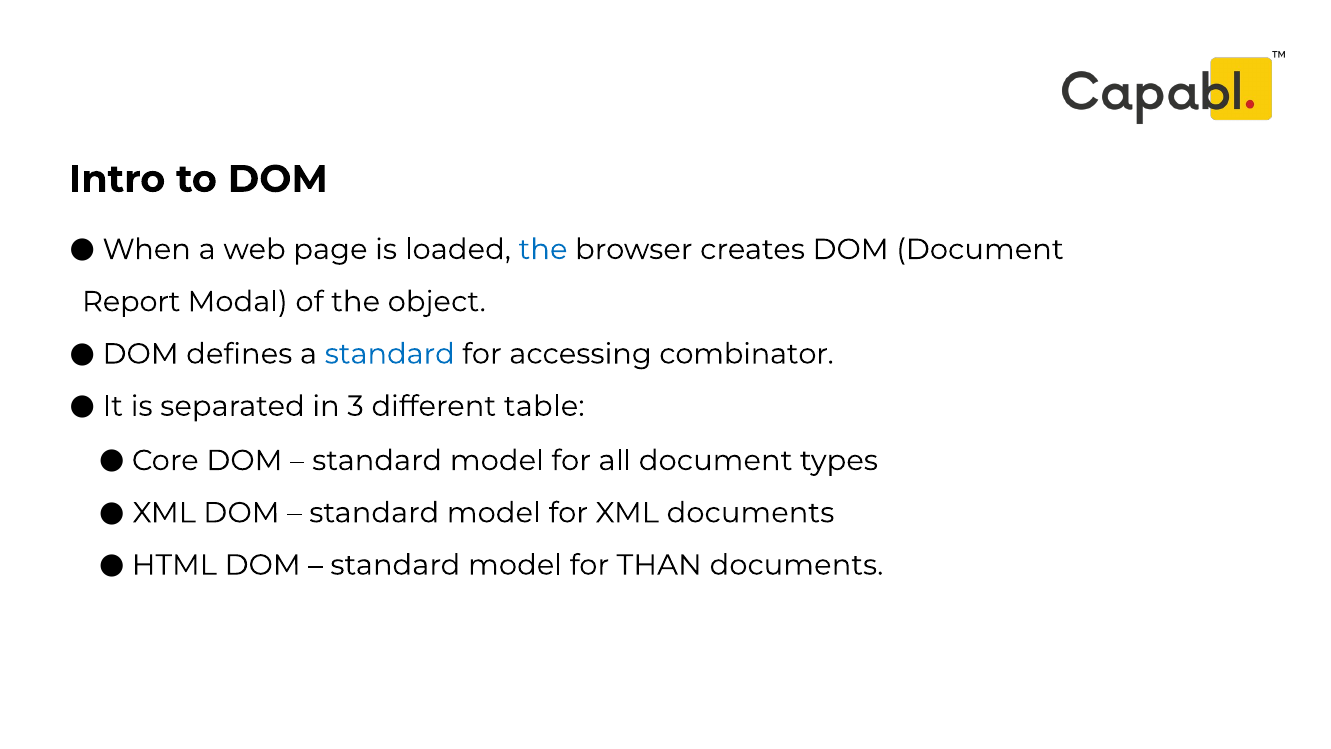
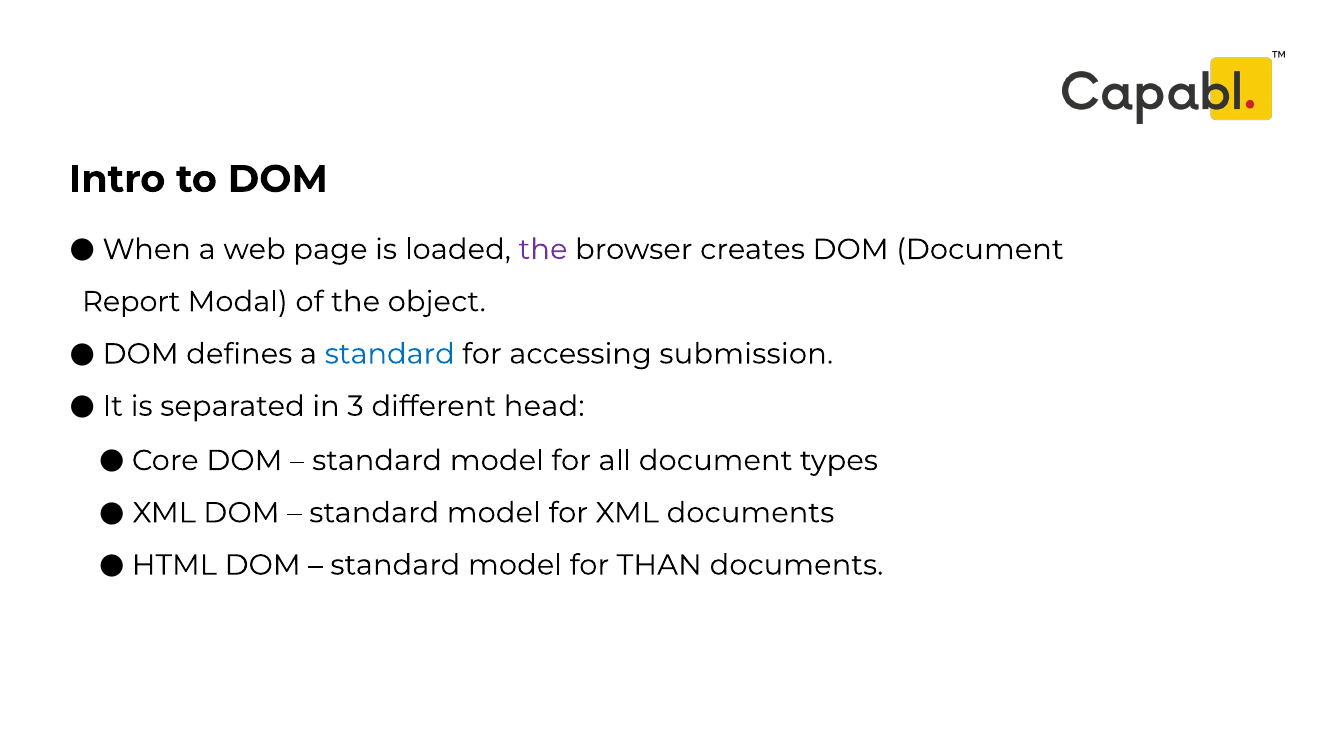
the colour: blue -> purple (543, 249)
combinator: combinator -> submission (746, 354)
table: table -> head (544, 406)
